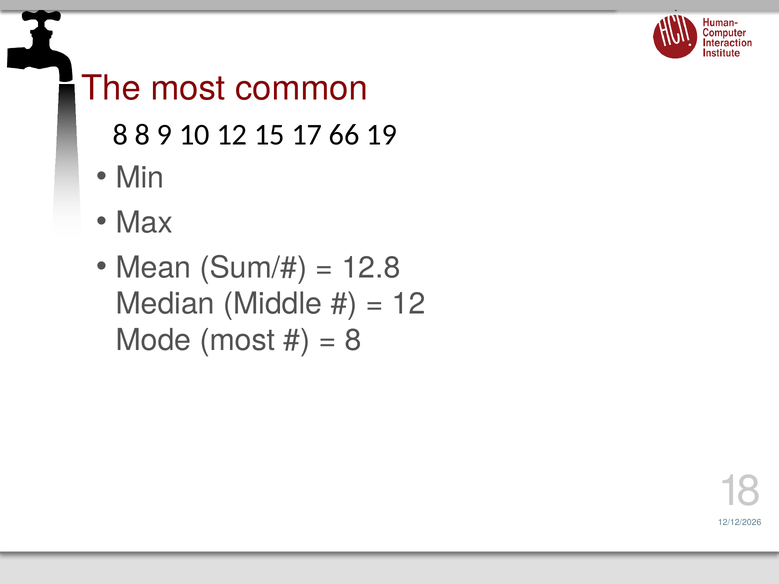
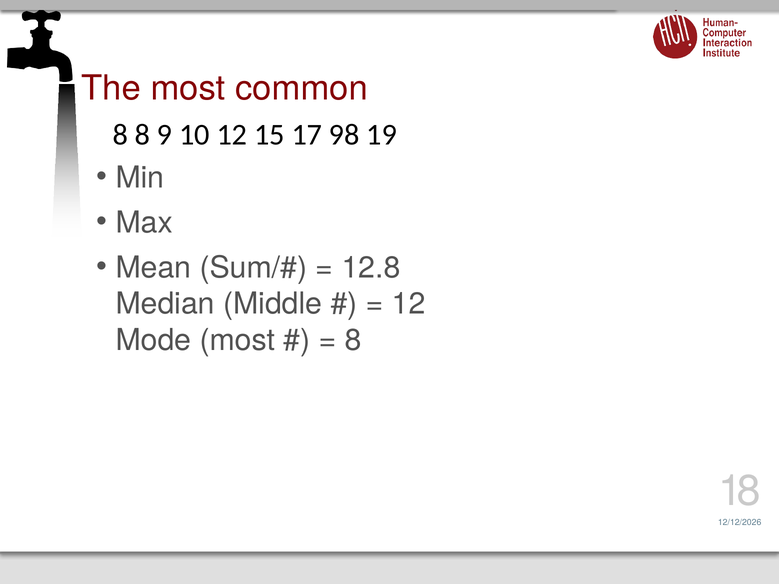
66: 66 -> 98 (344, 135)
